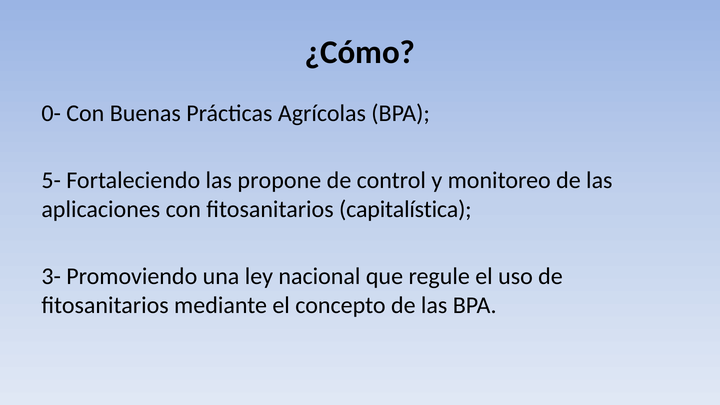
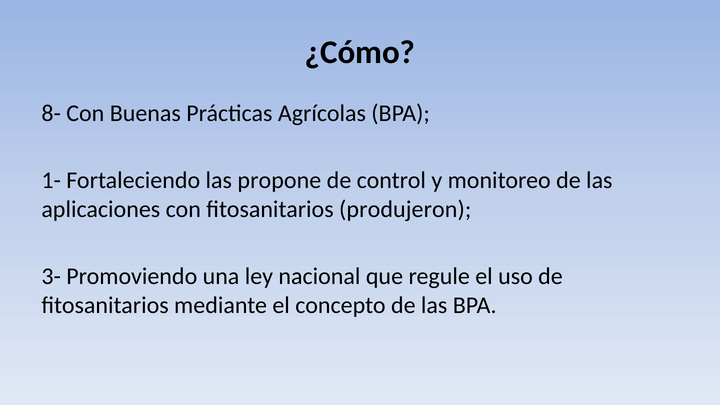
0-: 0- -> 8- (51, 113)
5-: 5- -> 1- (51, 181)
capitalística: capitalística -> produjeron (405, 209)
